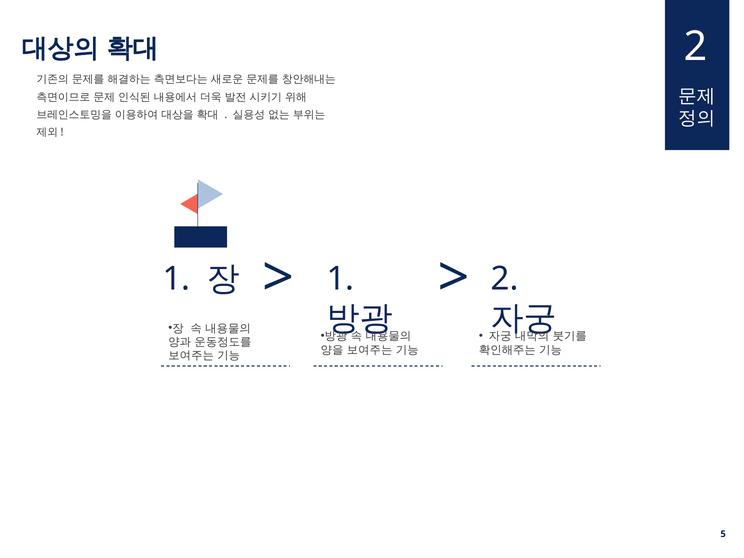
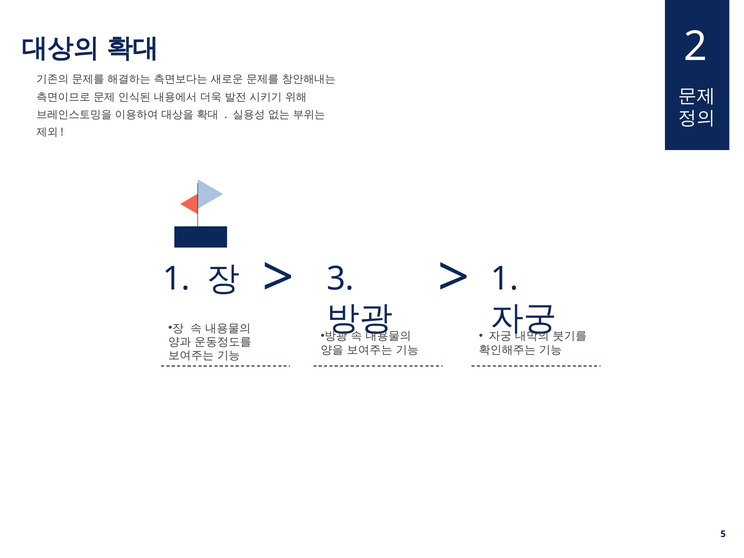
2: 2 -> 1 (505, 279)
1: 1 -> 3 (340, 279)
